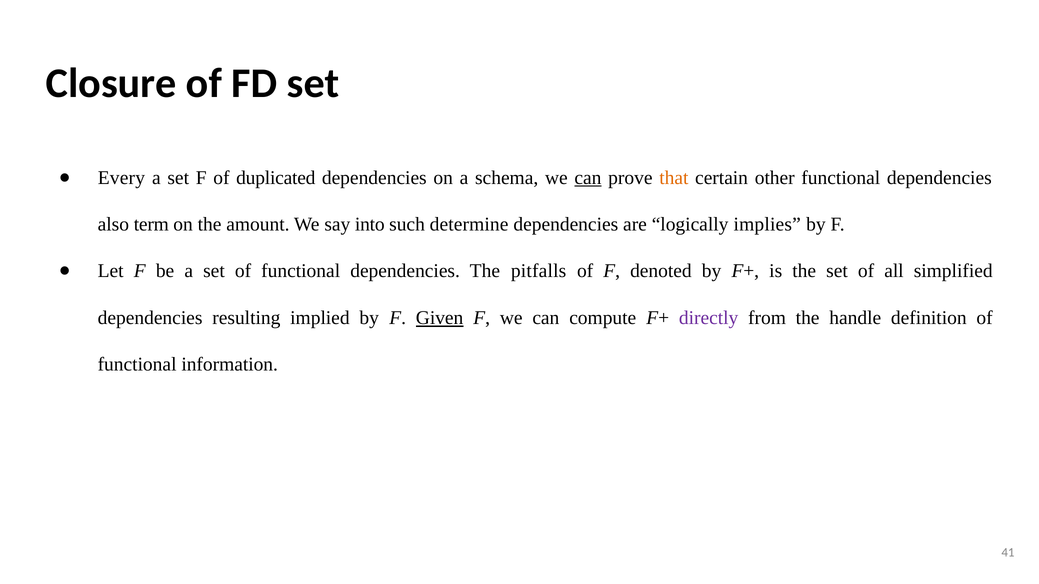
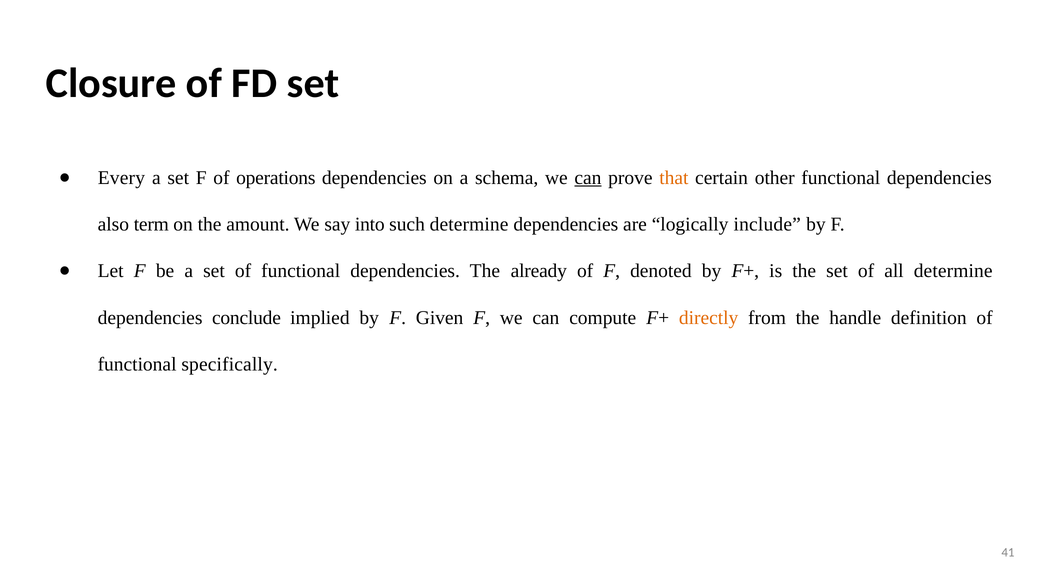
duplicated: duplicated -> operations (276, 178)
implies: implies -> include (767, 225)
pitfalls: pitfalls -> already (539, 271)
all simplified: simplified -> determine (953, 271)
resulting: resulting -> conclude (246, 318)
Given underline: present -> none (440, 318)
directly colour: purple -> orange (709, 318)
information: information -> specifically (230, 365)
